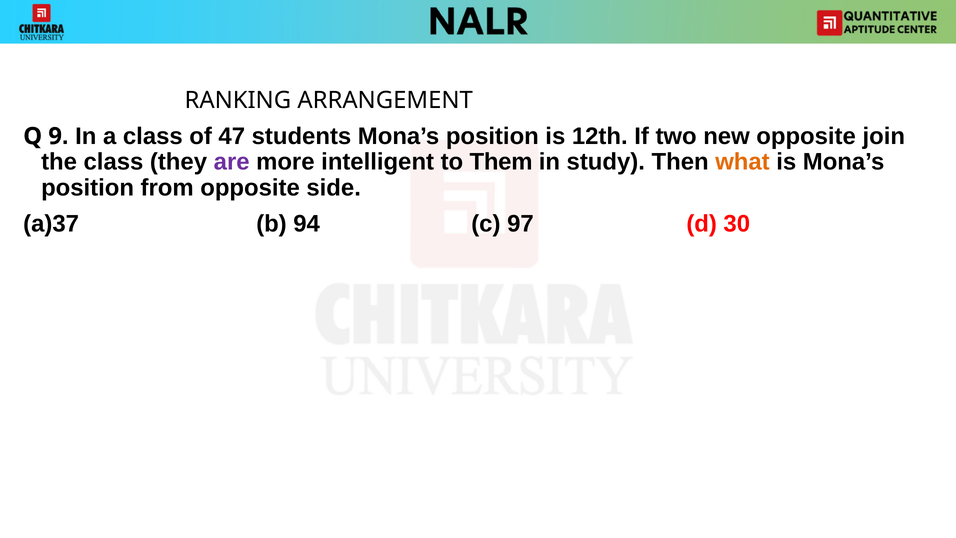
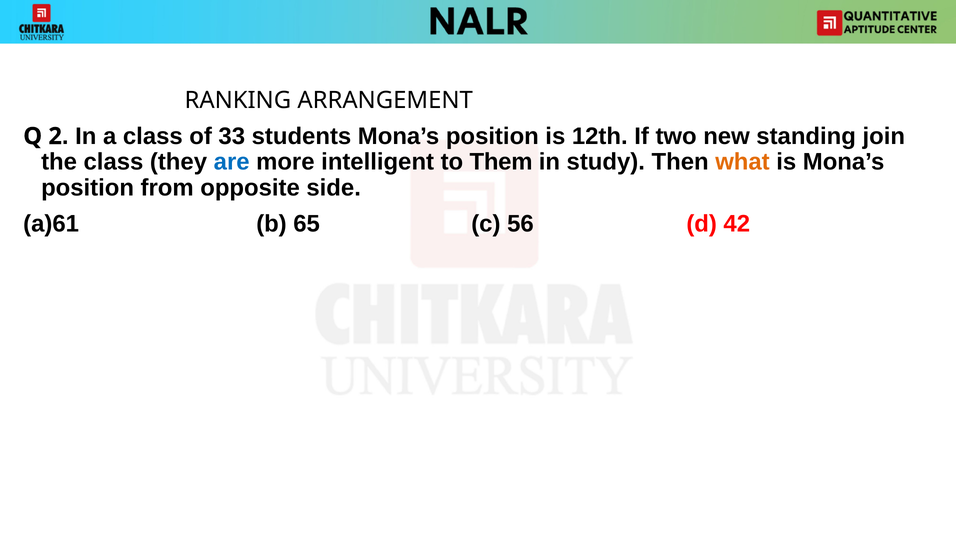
9: 9 -> 2 (55, 136)
47: 47 -> 33 (232, 136)
new opposite: opposite -> standing (806, 136)
are colour: purple -> blue (232, 162)
a)37: a)37 -> a)61 (51, 224)
94: 94 -> 65 (307, 224)
97: 97 -> 56 (520, 224)
30: 30 -> 42 (737, 224)
